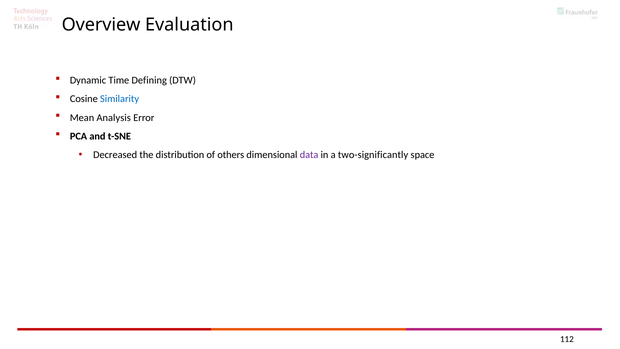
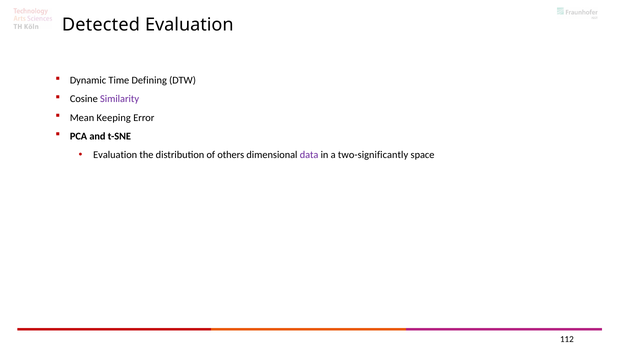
Overview: Overview -> Detected (101, 25)
Similarity colour: blue -> purple (120, 99)
Analysis: Analysis -> Keeping (114, 118)
Decreased: Decreased -> Evaluation (115, 155)
